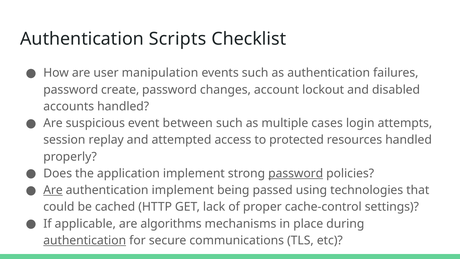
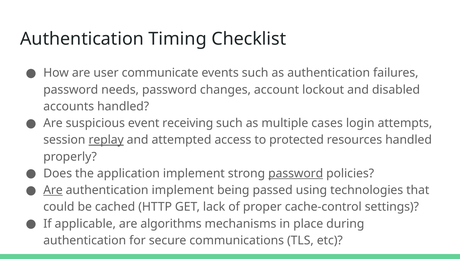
Scripts: Scripts -> Timing (178, 39)
manipulation: manipulation -> communicate (160, 73)
create: create -> needs (120, 90)
between: between -> receiving (188, 123)
replay underline: none -> present (106, 140)
authentication underline: present -> none (85, 240)
